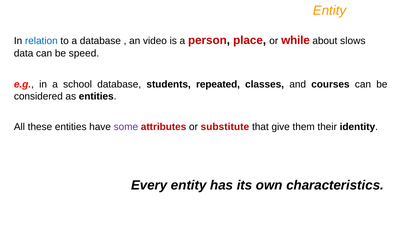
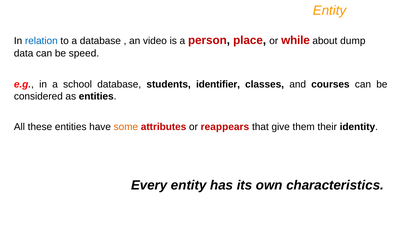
slows: slows -> dump (353, 41)
repeated: repeated -> identifier (218, 84)
some colour: purple -> orange (126, 126)
substitute: substitute -> reappears (225, 126)
